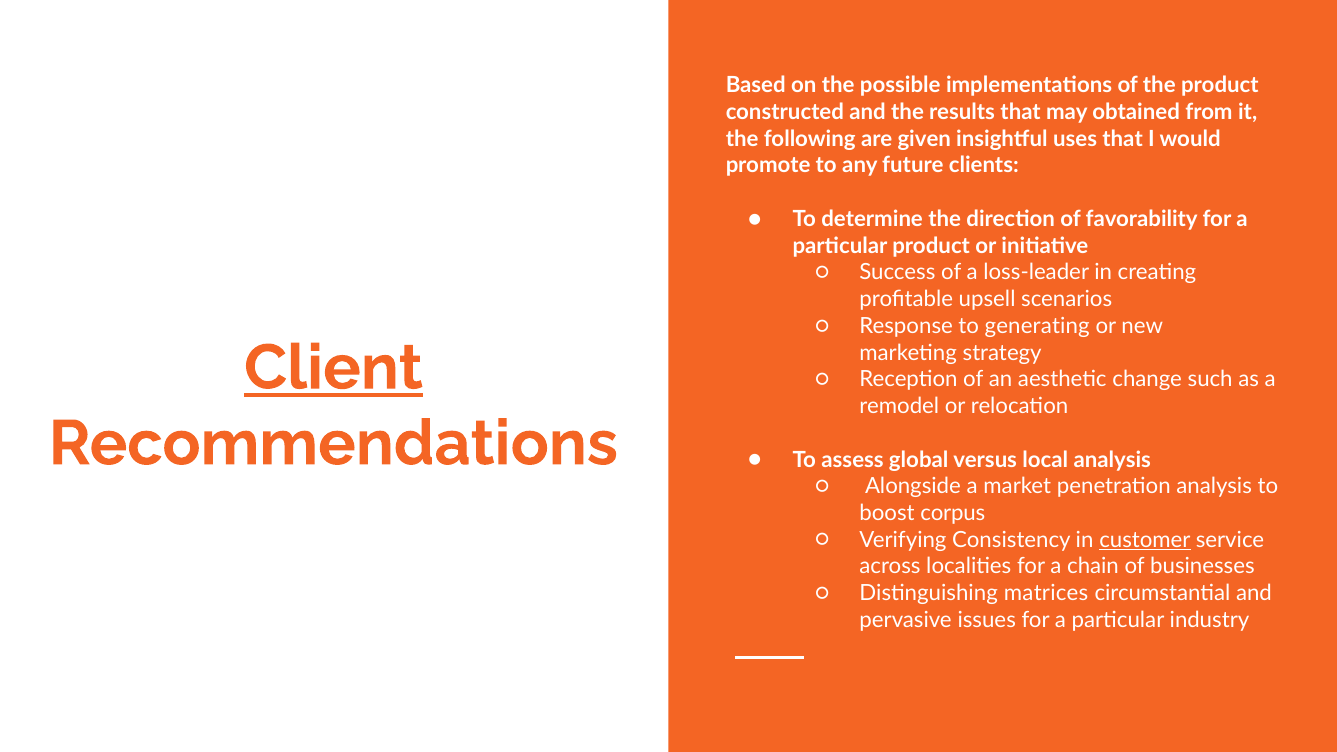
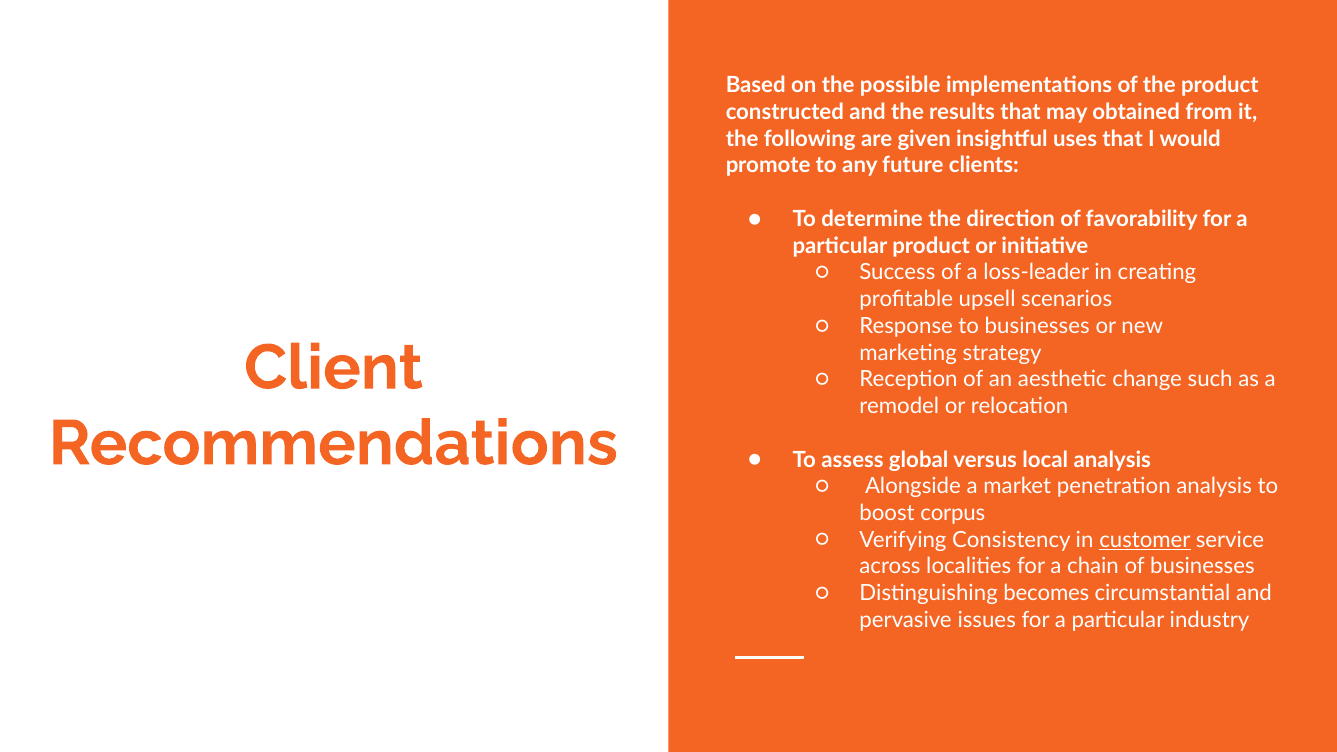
to generating: generating -> businesses (1037, 326)
Client underline: present -> none (333, 368)
matrices: matrices -> becomes (1046, 593)
